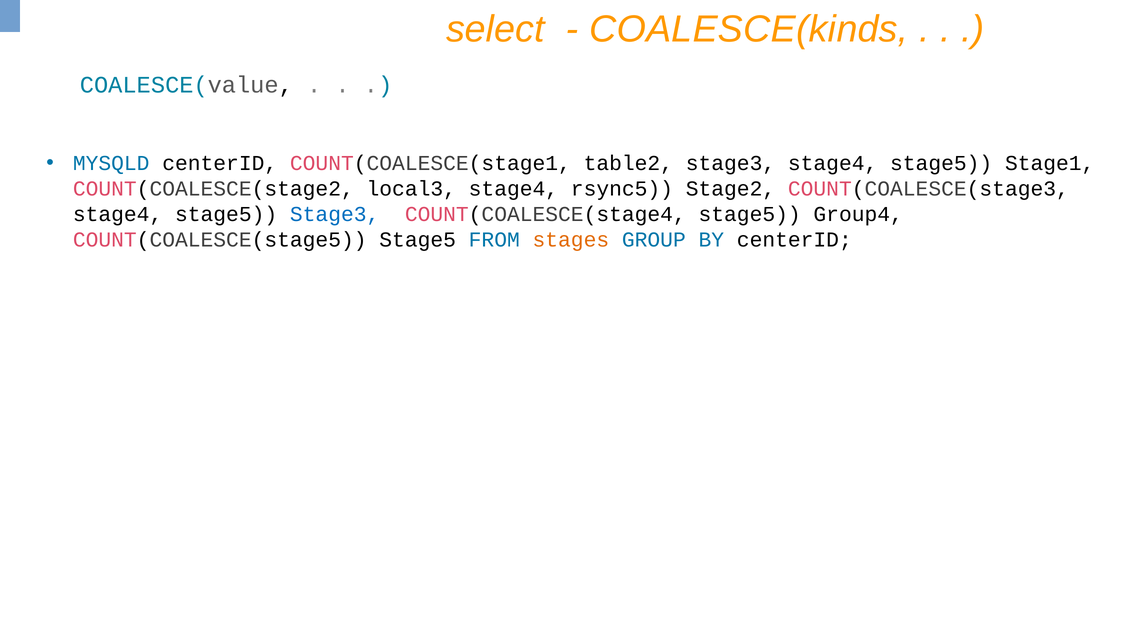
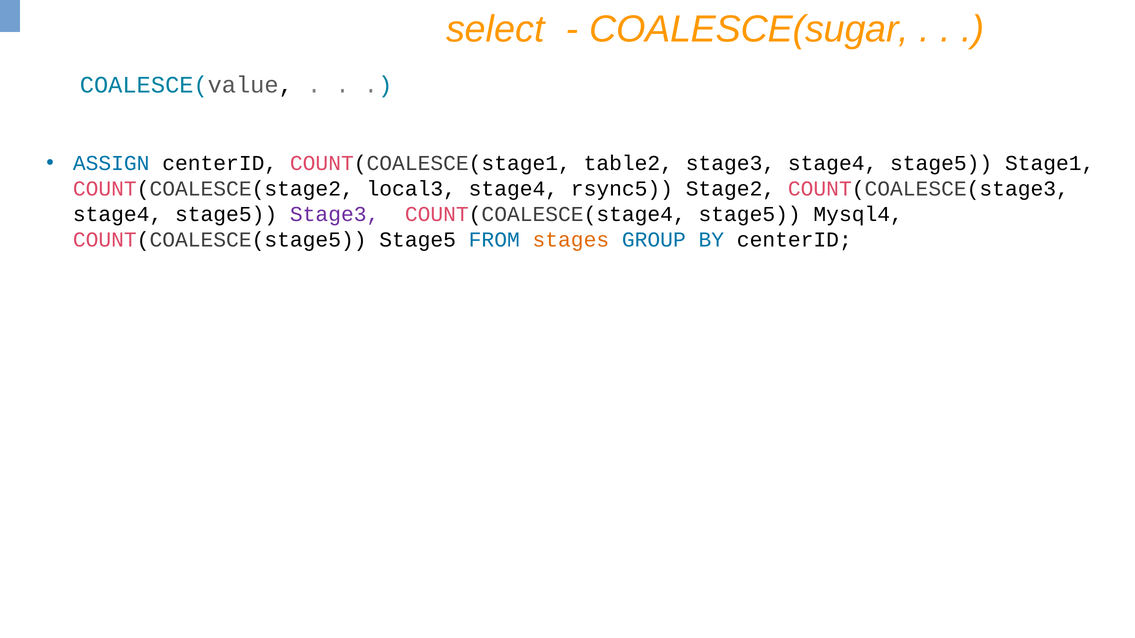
COALESCE(kinds: COALESCE(kinds -> COALESCE(sugar (749, 30)
MYSQLD: MYSQLD -> ASSIGN (111, 163)
Stage3 colour: blue -> purple (335, 214)
Group4: Group4 -> Mysql4 (858, 214)
